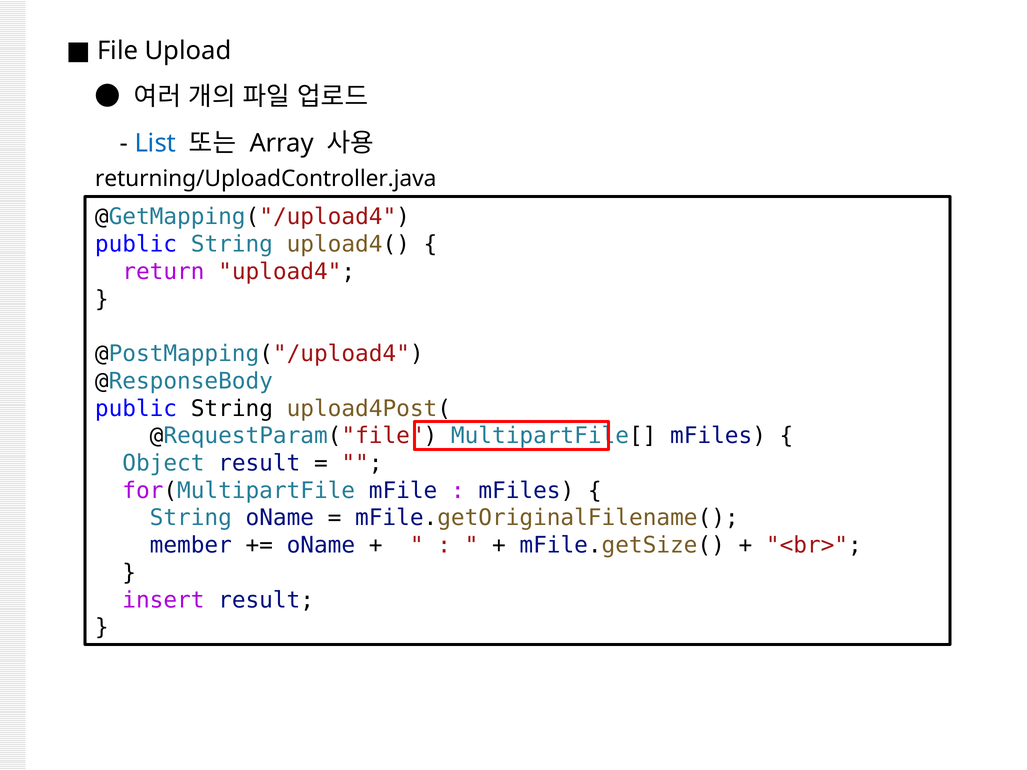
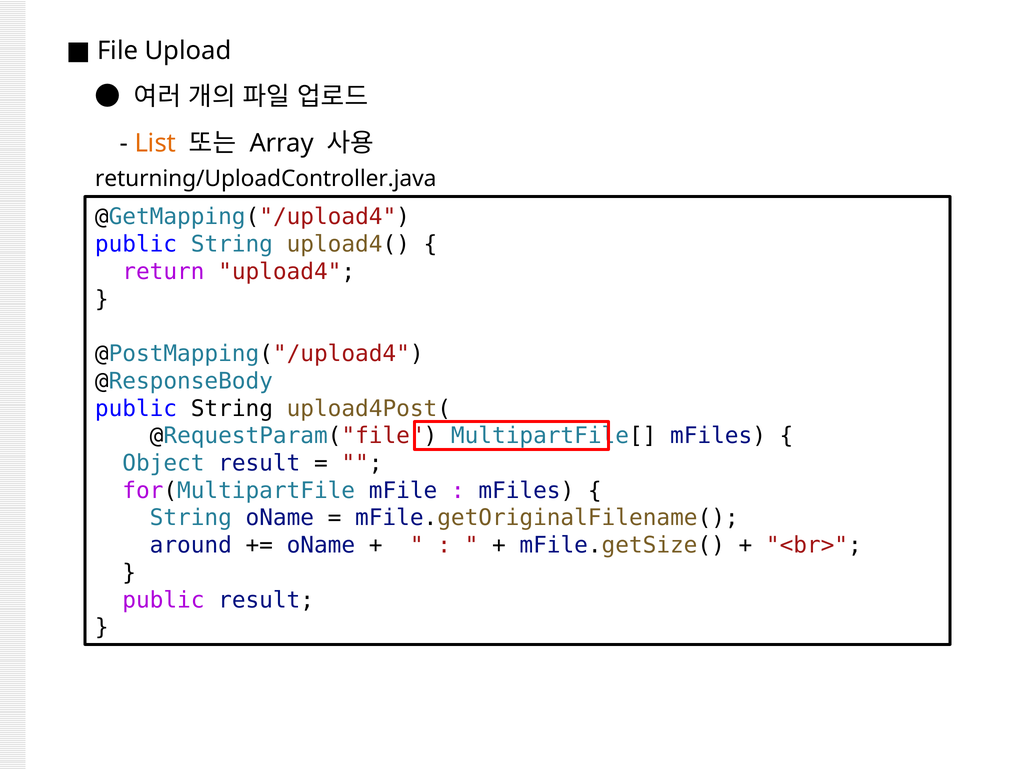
List colour: blue -> orange (155, 143)
member: member -> around (191, 545)
insert: insert -> public (163, 600)
